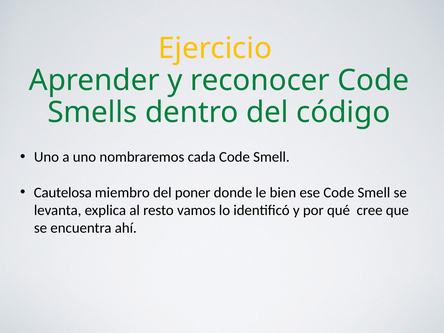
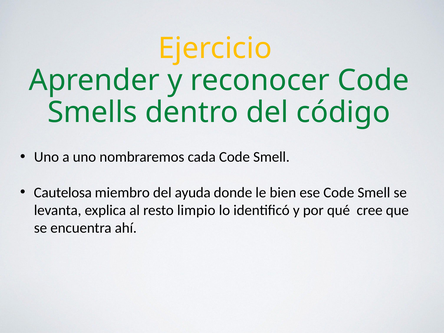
poner: poner -> ayuda (193, 192)
vamos: vamos -> limpio (196, 210)
